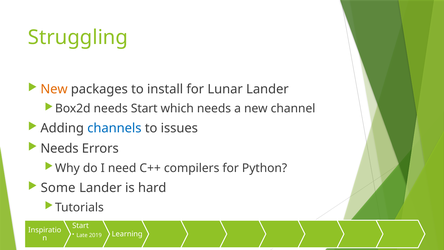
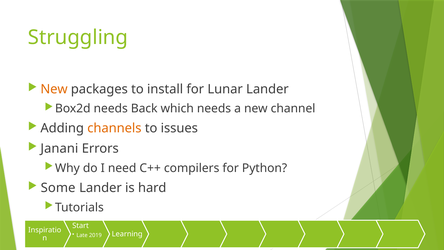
needs Start: Start -> Back (144, 109)
channels colour: blue -> orange (114, 128)
Needs: Needs -> Janani (59, 148)
